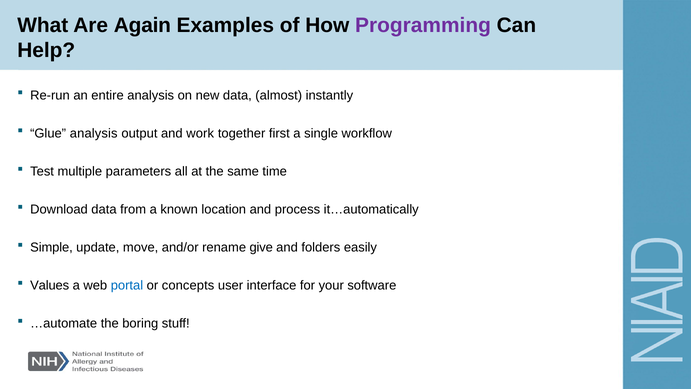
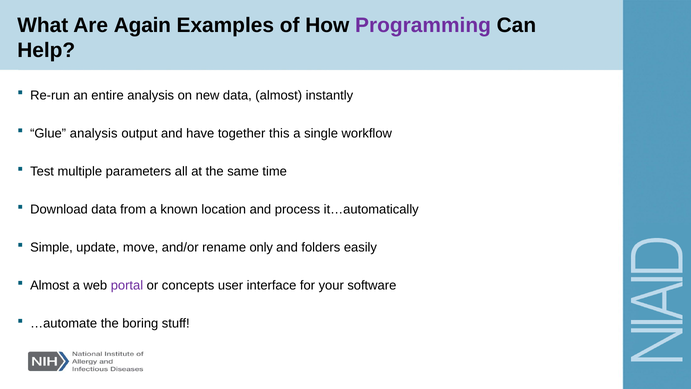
work: work -> have (200, 133)
first: first -> this (279, 133)
give: give -> only (261, 247)
Values: Values -> Almost (50, 285)
portal colour: blue -> purple (127, 285)
